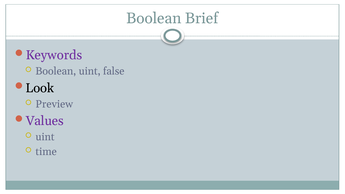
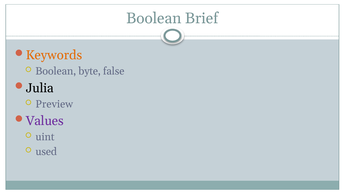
Keywords colour: purple -> orange (54, 55)
Boolean uint: uint -> byte (90, 71)
Look: Look -> Julia (40, 88)
time: time -> used (46, 152)
